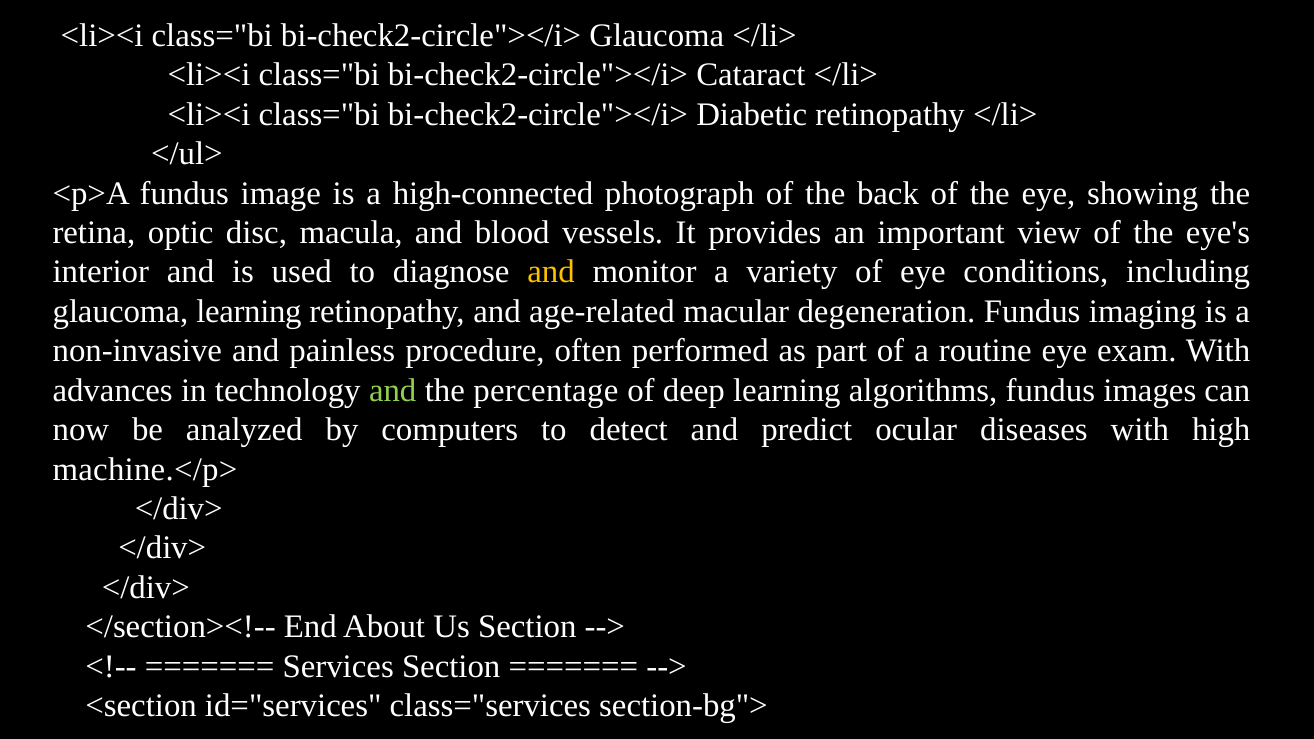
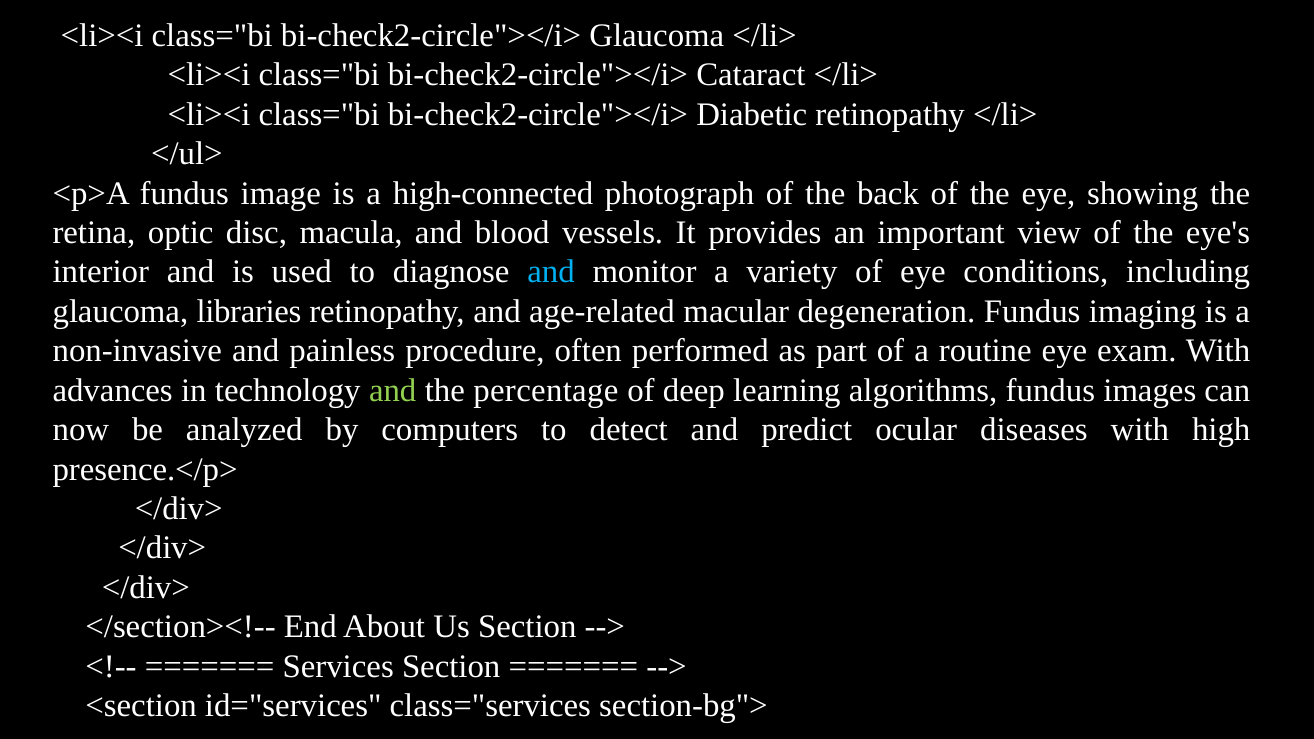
and colour: yellow -> light blue (551, 272)
glaucoma learning: learning -> libraries (249, 312)
machine.</p>: machine.</p> -> presence.</p> (145, 469)
